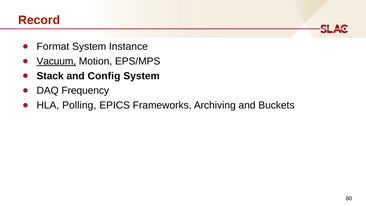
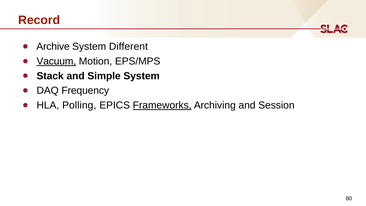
Format: Format -> Archive (53, 47)
Instance: Instance -> Different (128, 47)
Config: Config -> Simple (104, 76)
Frameworks underline: none -> present (162, 105)
Buckets: Buckets -> Session (276, 105)
